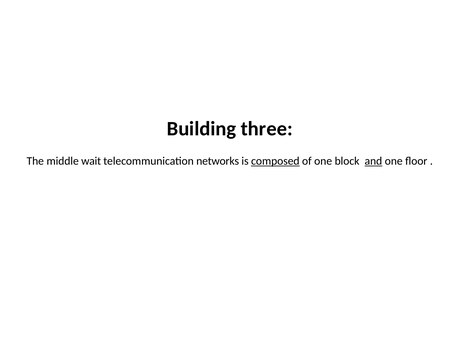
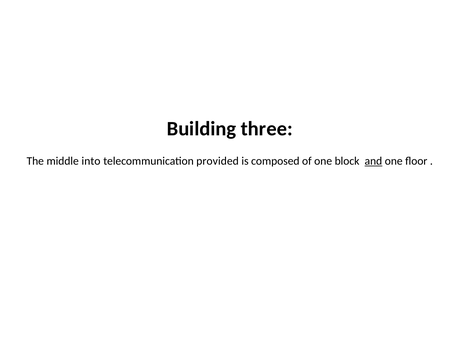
wait: wait -> into (91, 161)
networks: networks -> provided (218, 161)
composed underline: present -> none (275, 161)
